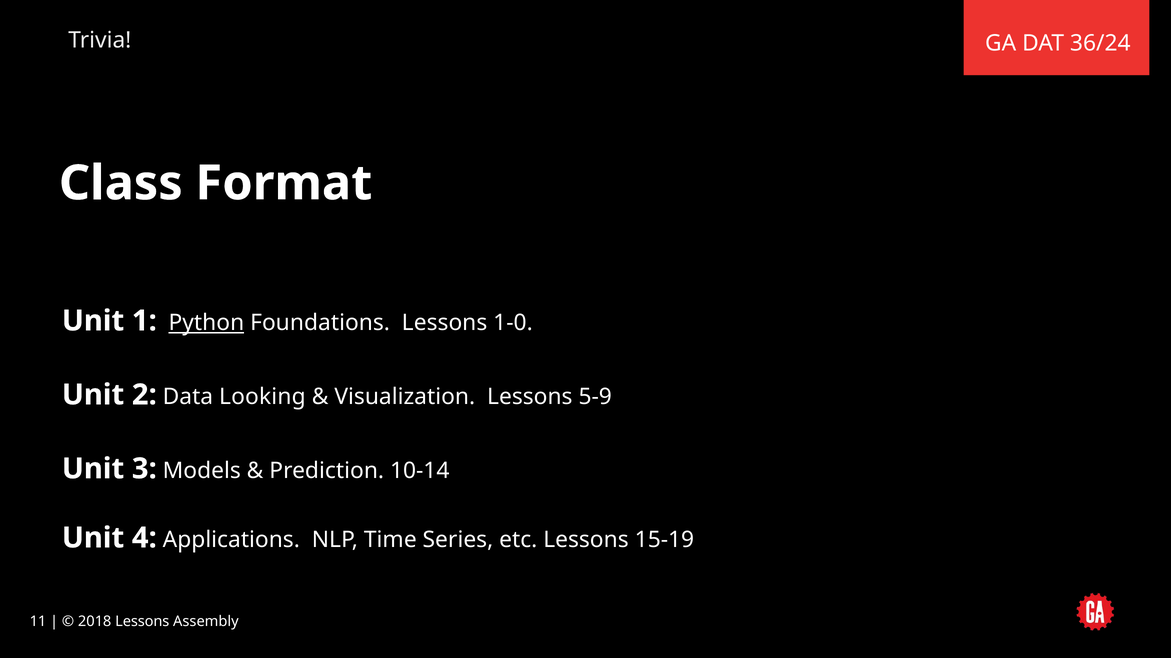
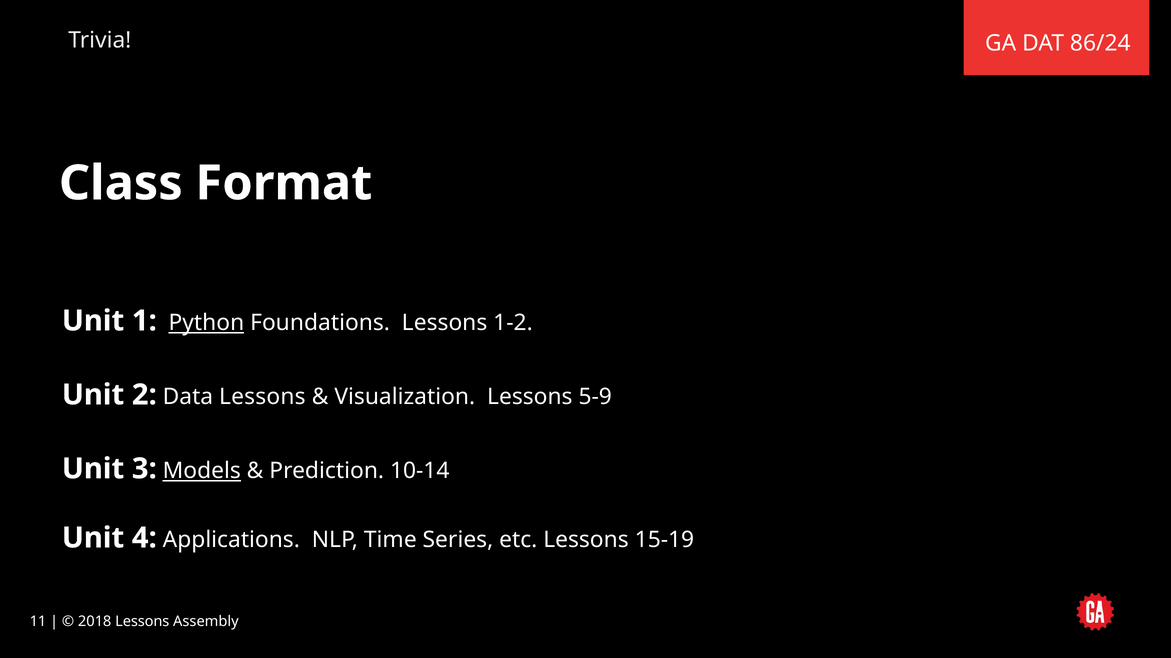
36/24: 36/24 -> 86/24 (1100, 43)
1-0: 1-0 -> 1-2 (513, 323)
Data Looking: Looking -> Lessons (262, 397)
Models underline: none -> present (202, 471)
